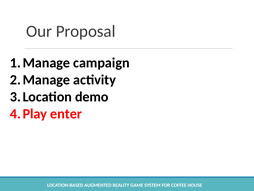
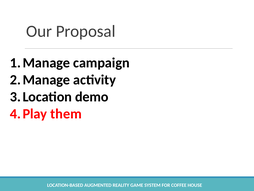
enter: enter -> them (66, 114)
